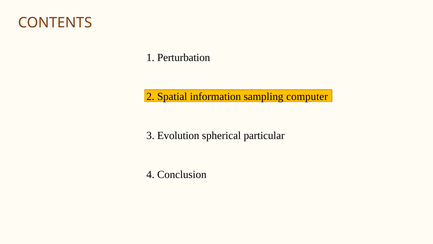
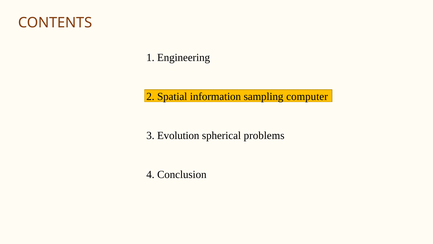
Perturbation: Perturbation -> Engineering (184, 57)
particular: particular -> problems (264, 135)
